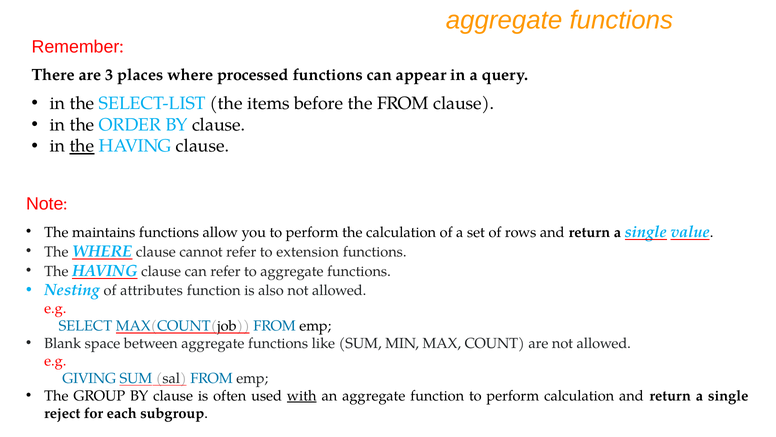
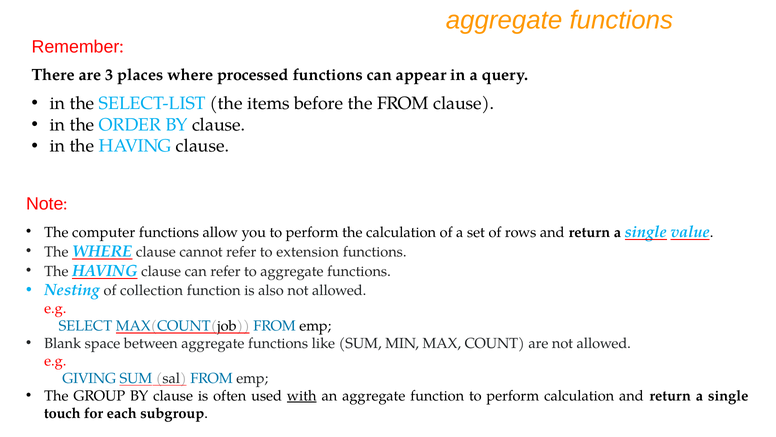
the underline: present -> none (82, 146)
maintains: maintains -> computer (104, 232)
attributes: attributes -> collection (152, 290)
reject: reject -> touch (62, 413)
